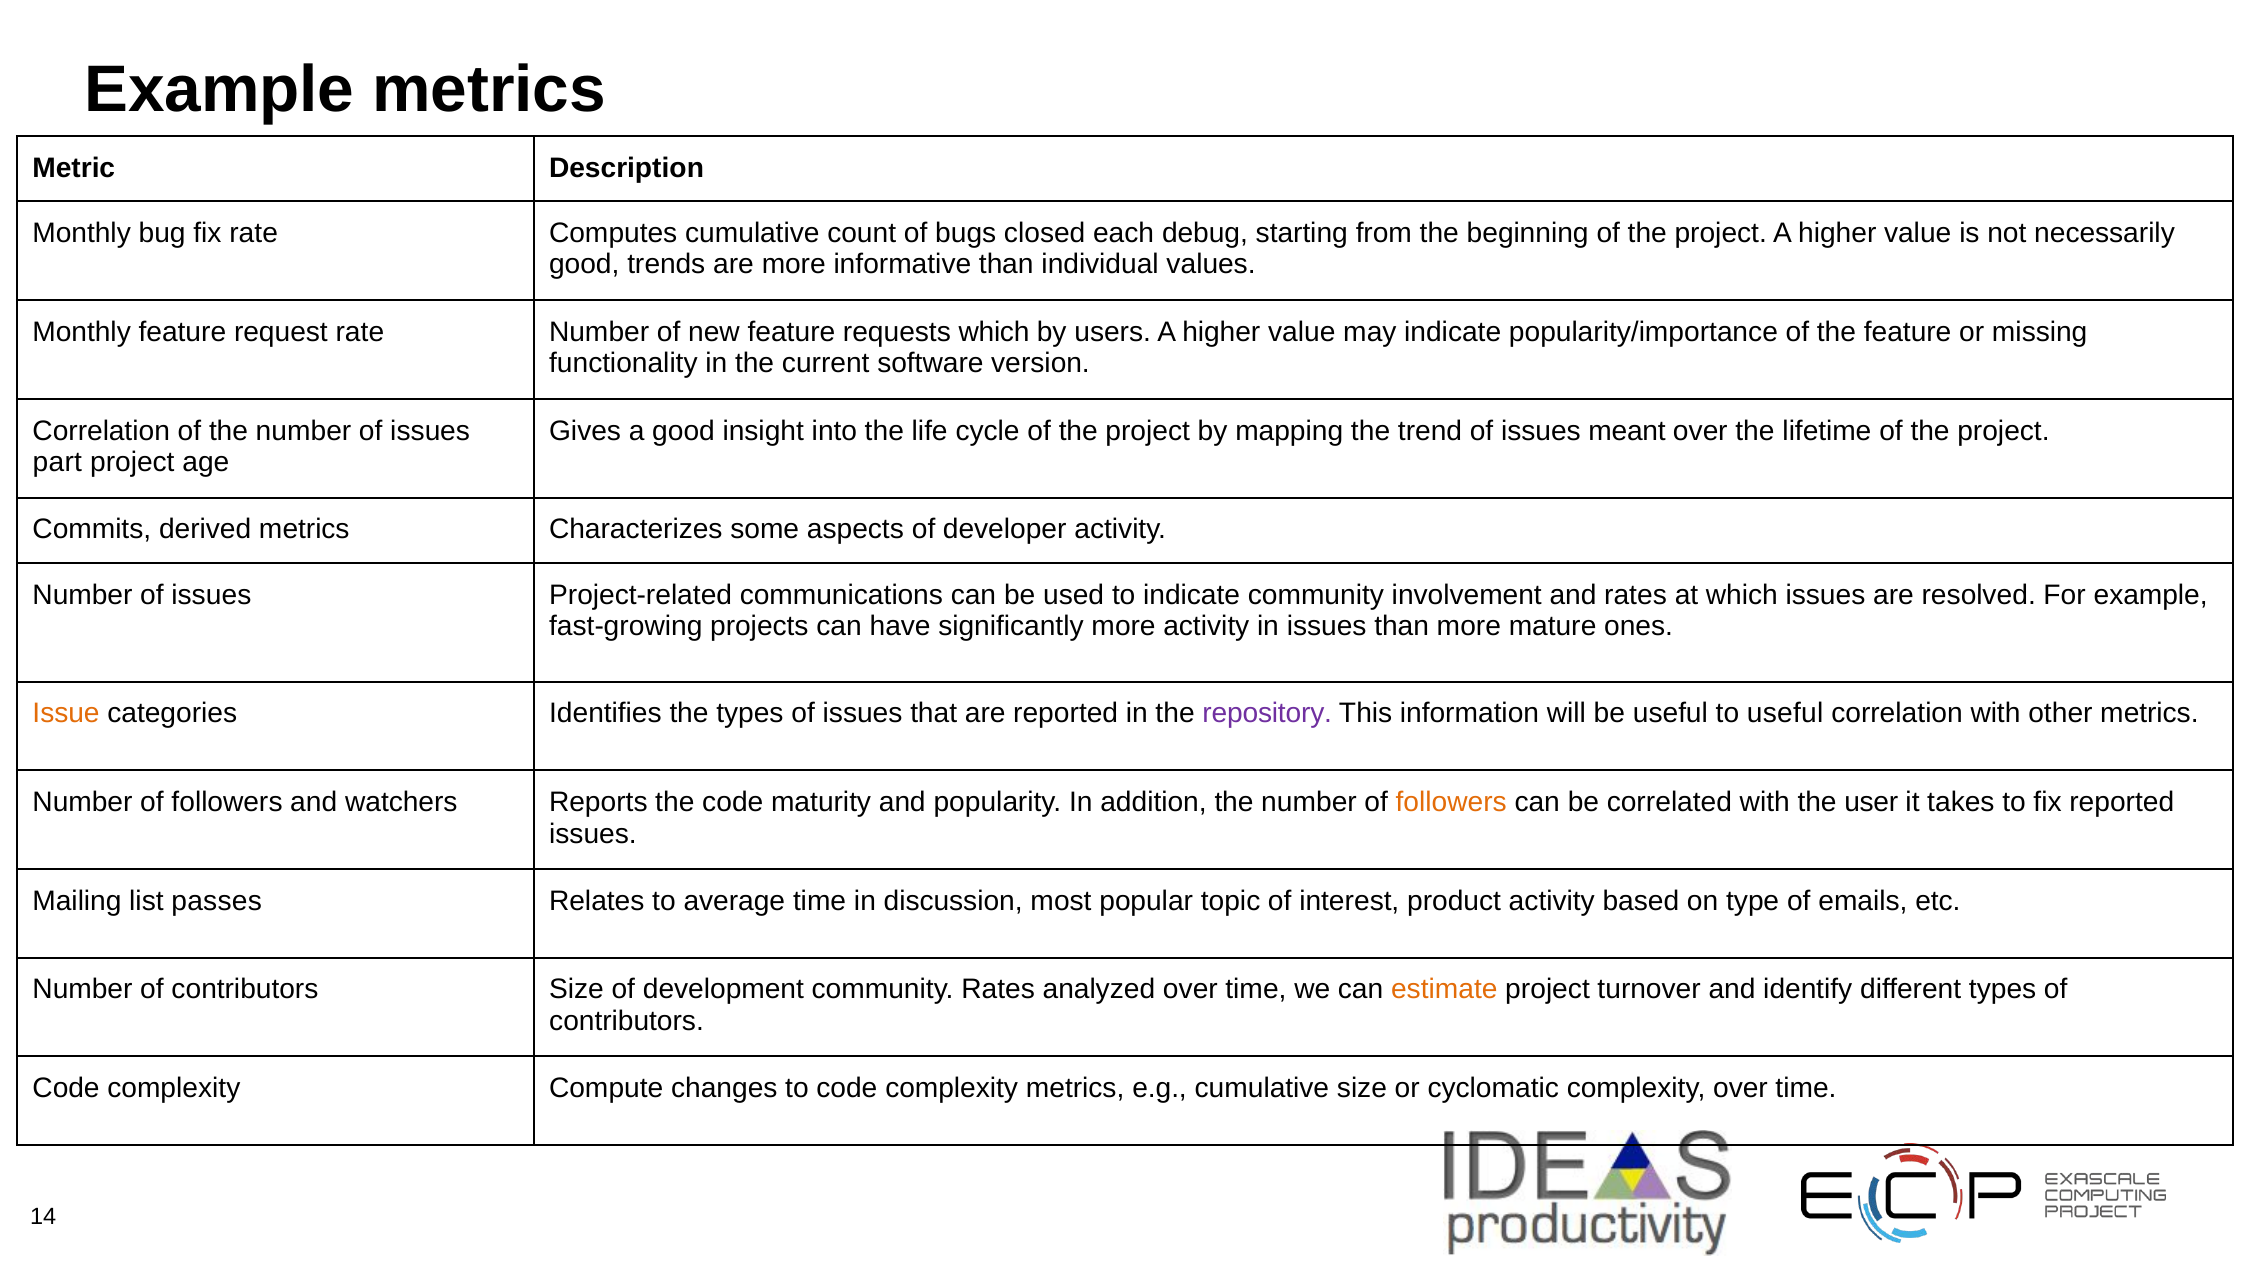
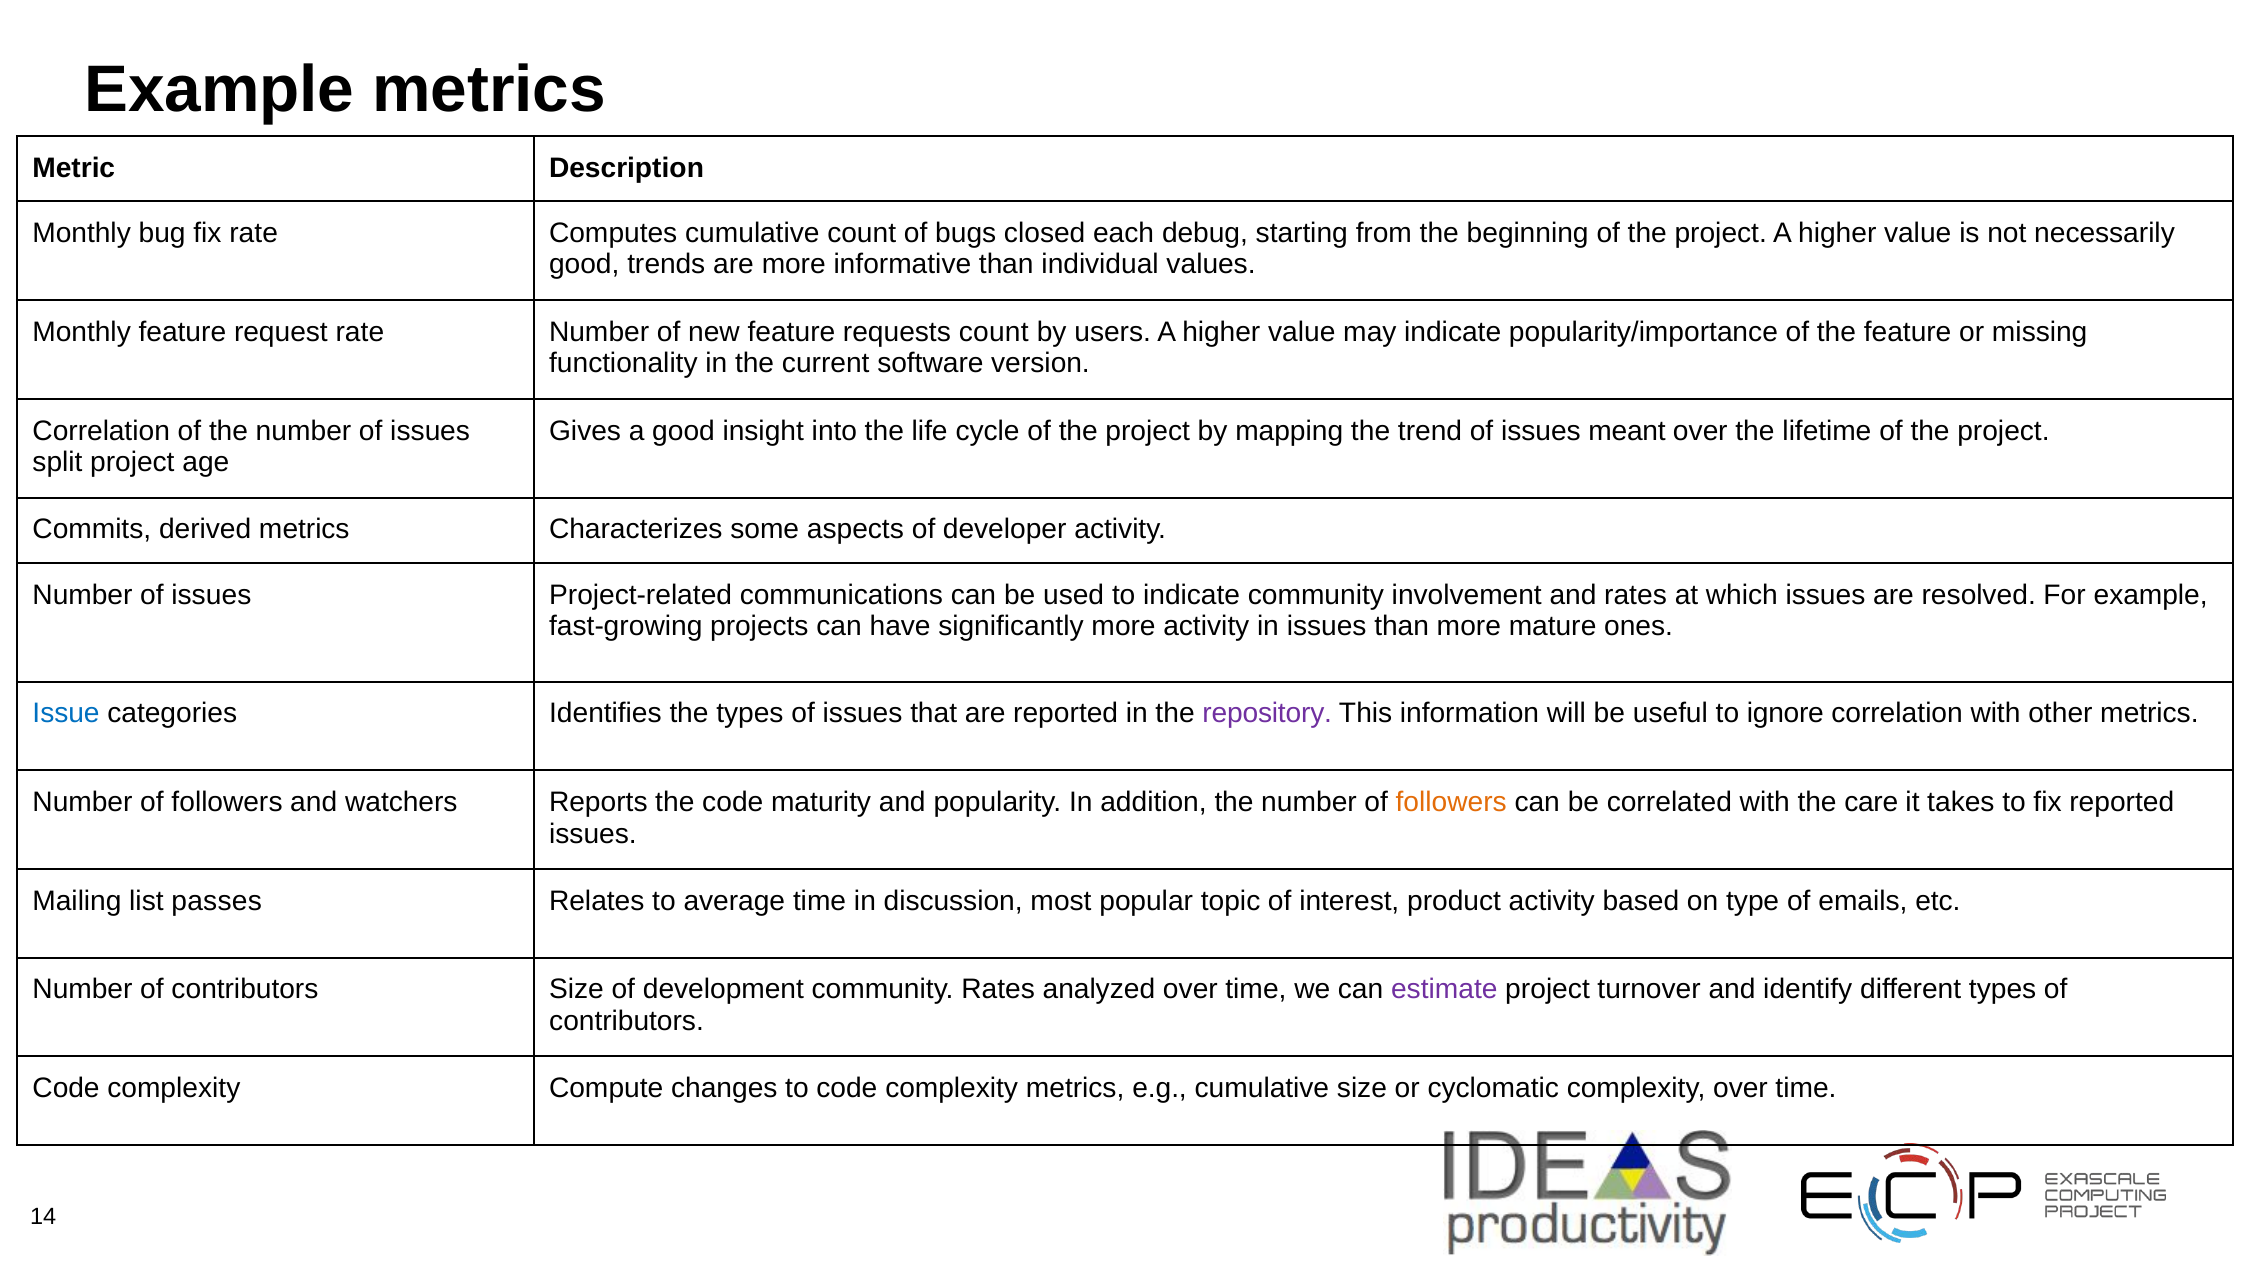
requests which: which -> count (994, 332)
part: part -> split (57, 462)
Issue colour: orange -> blue (66, 714)
to useful: useful -> ignore (1785, 714)
user: user -> care (1871, 802)
estimate colour: orange -> purple (1444, 990)
